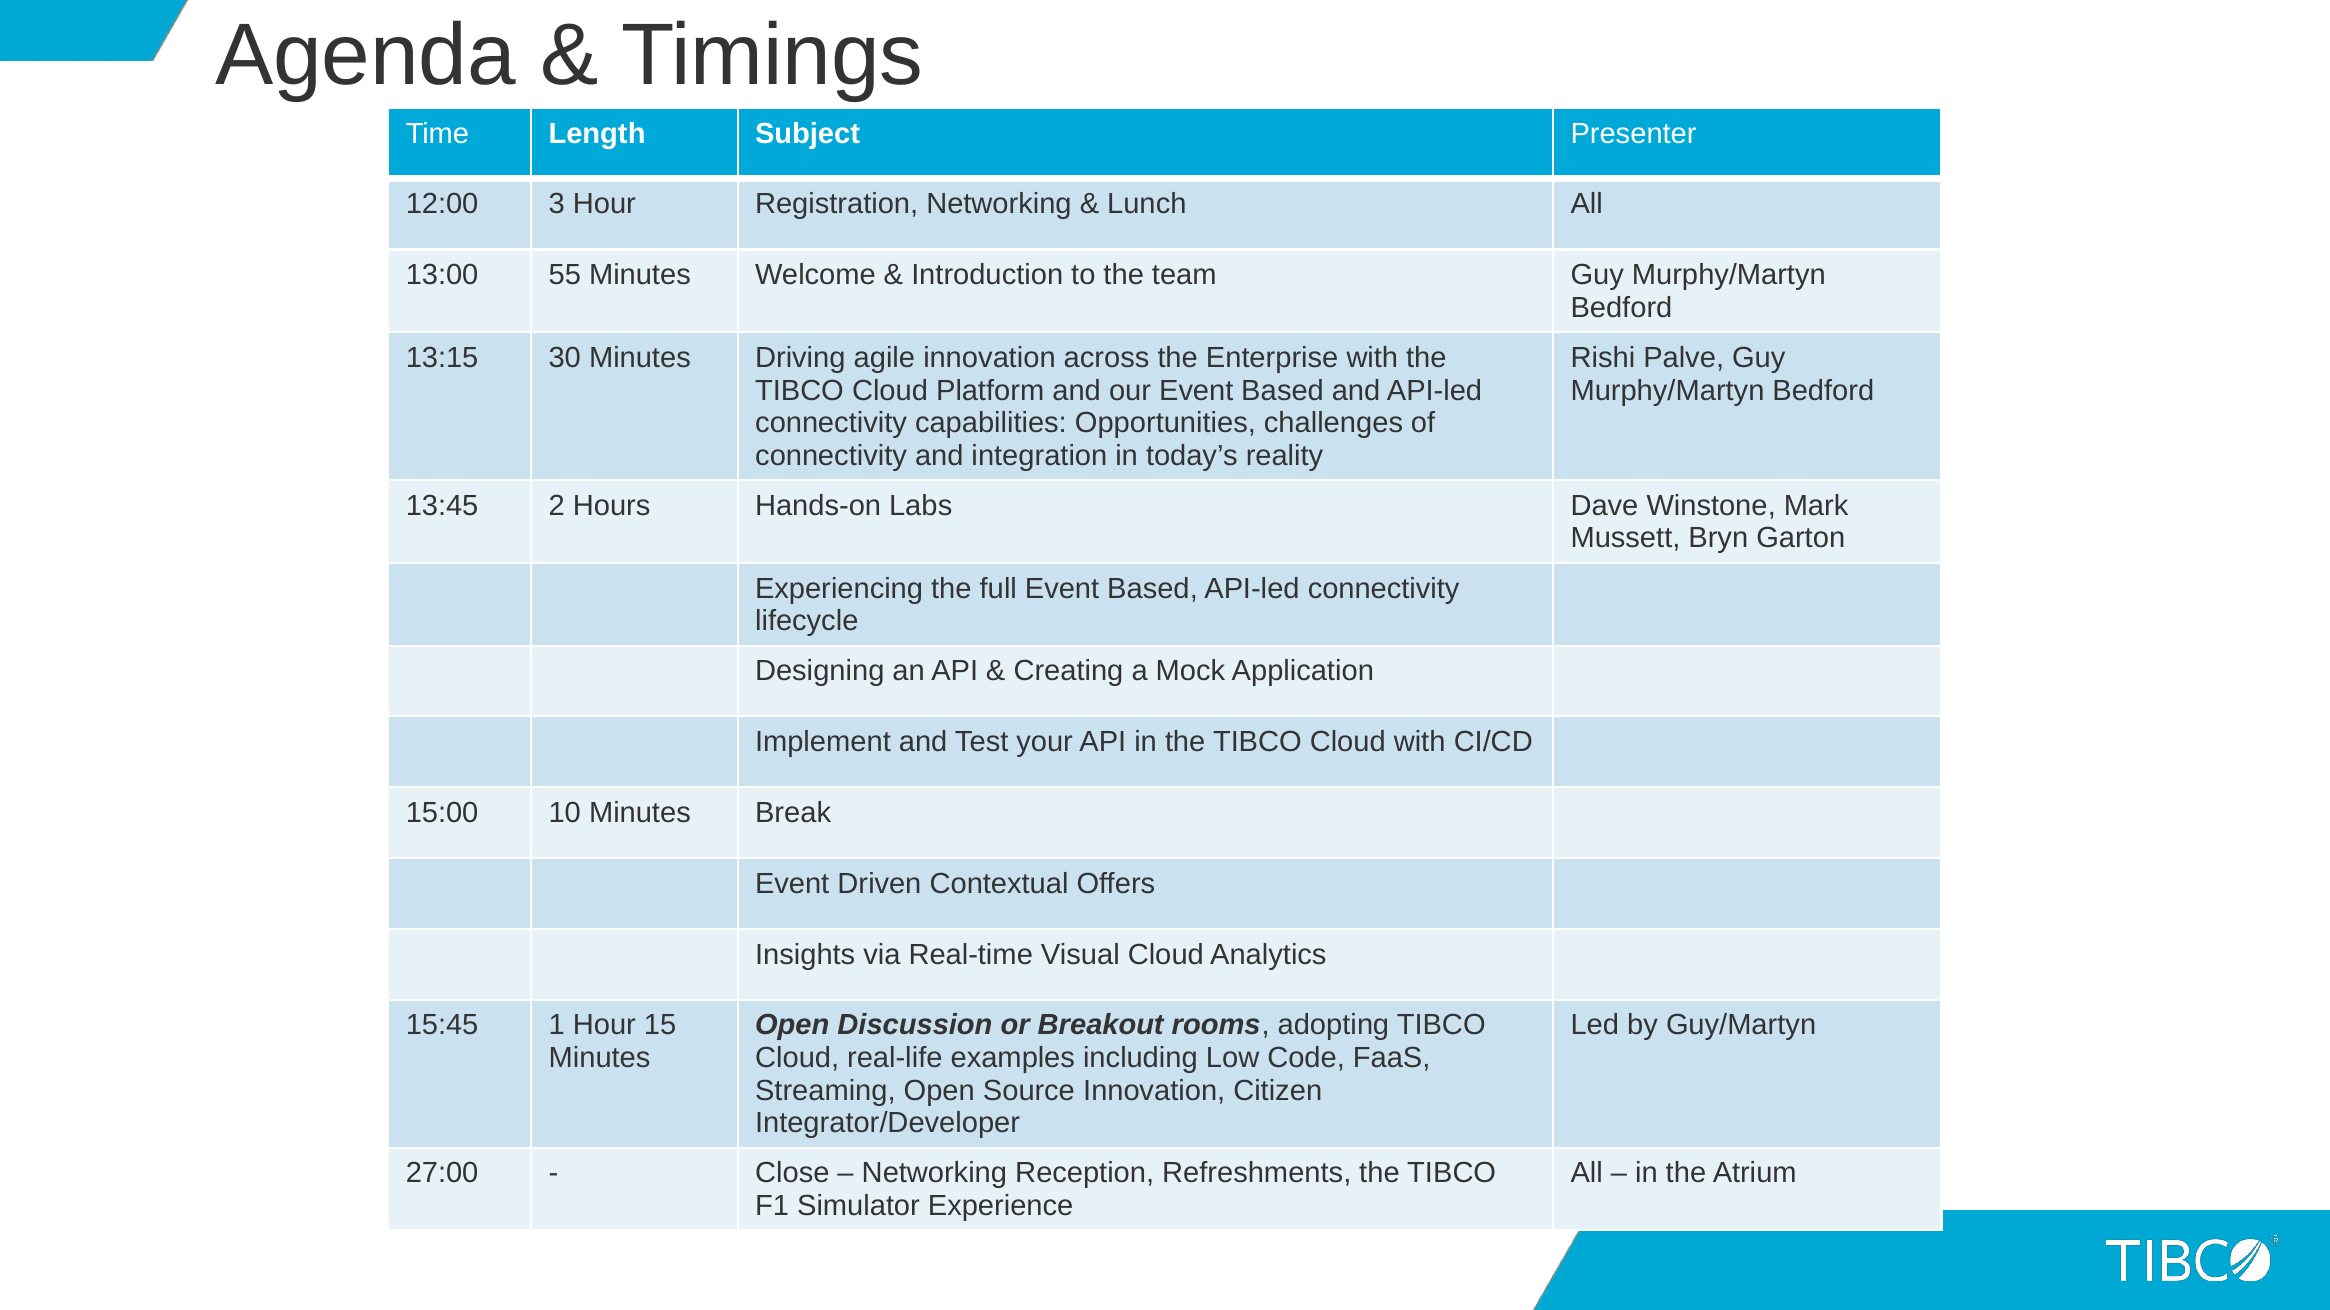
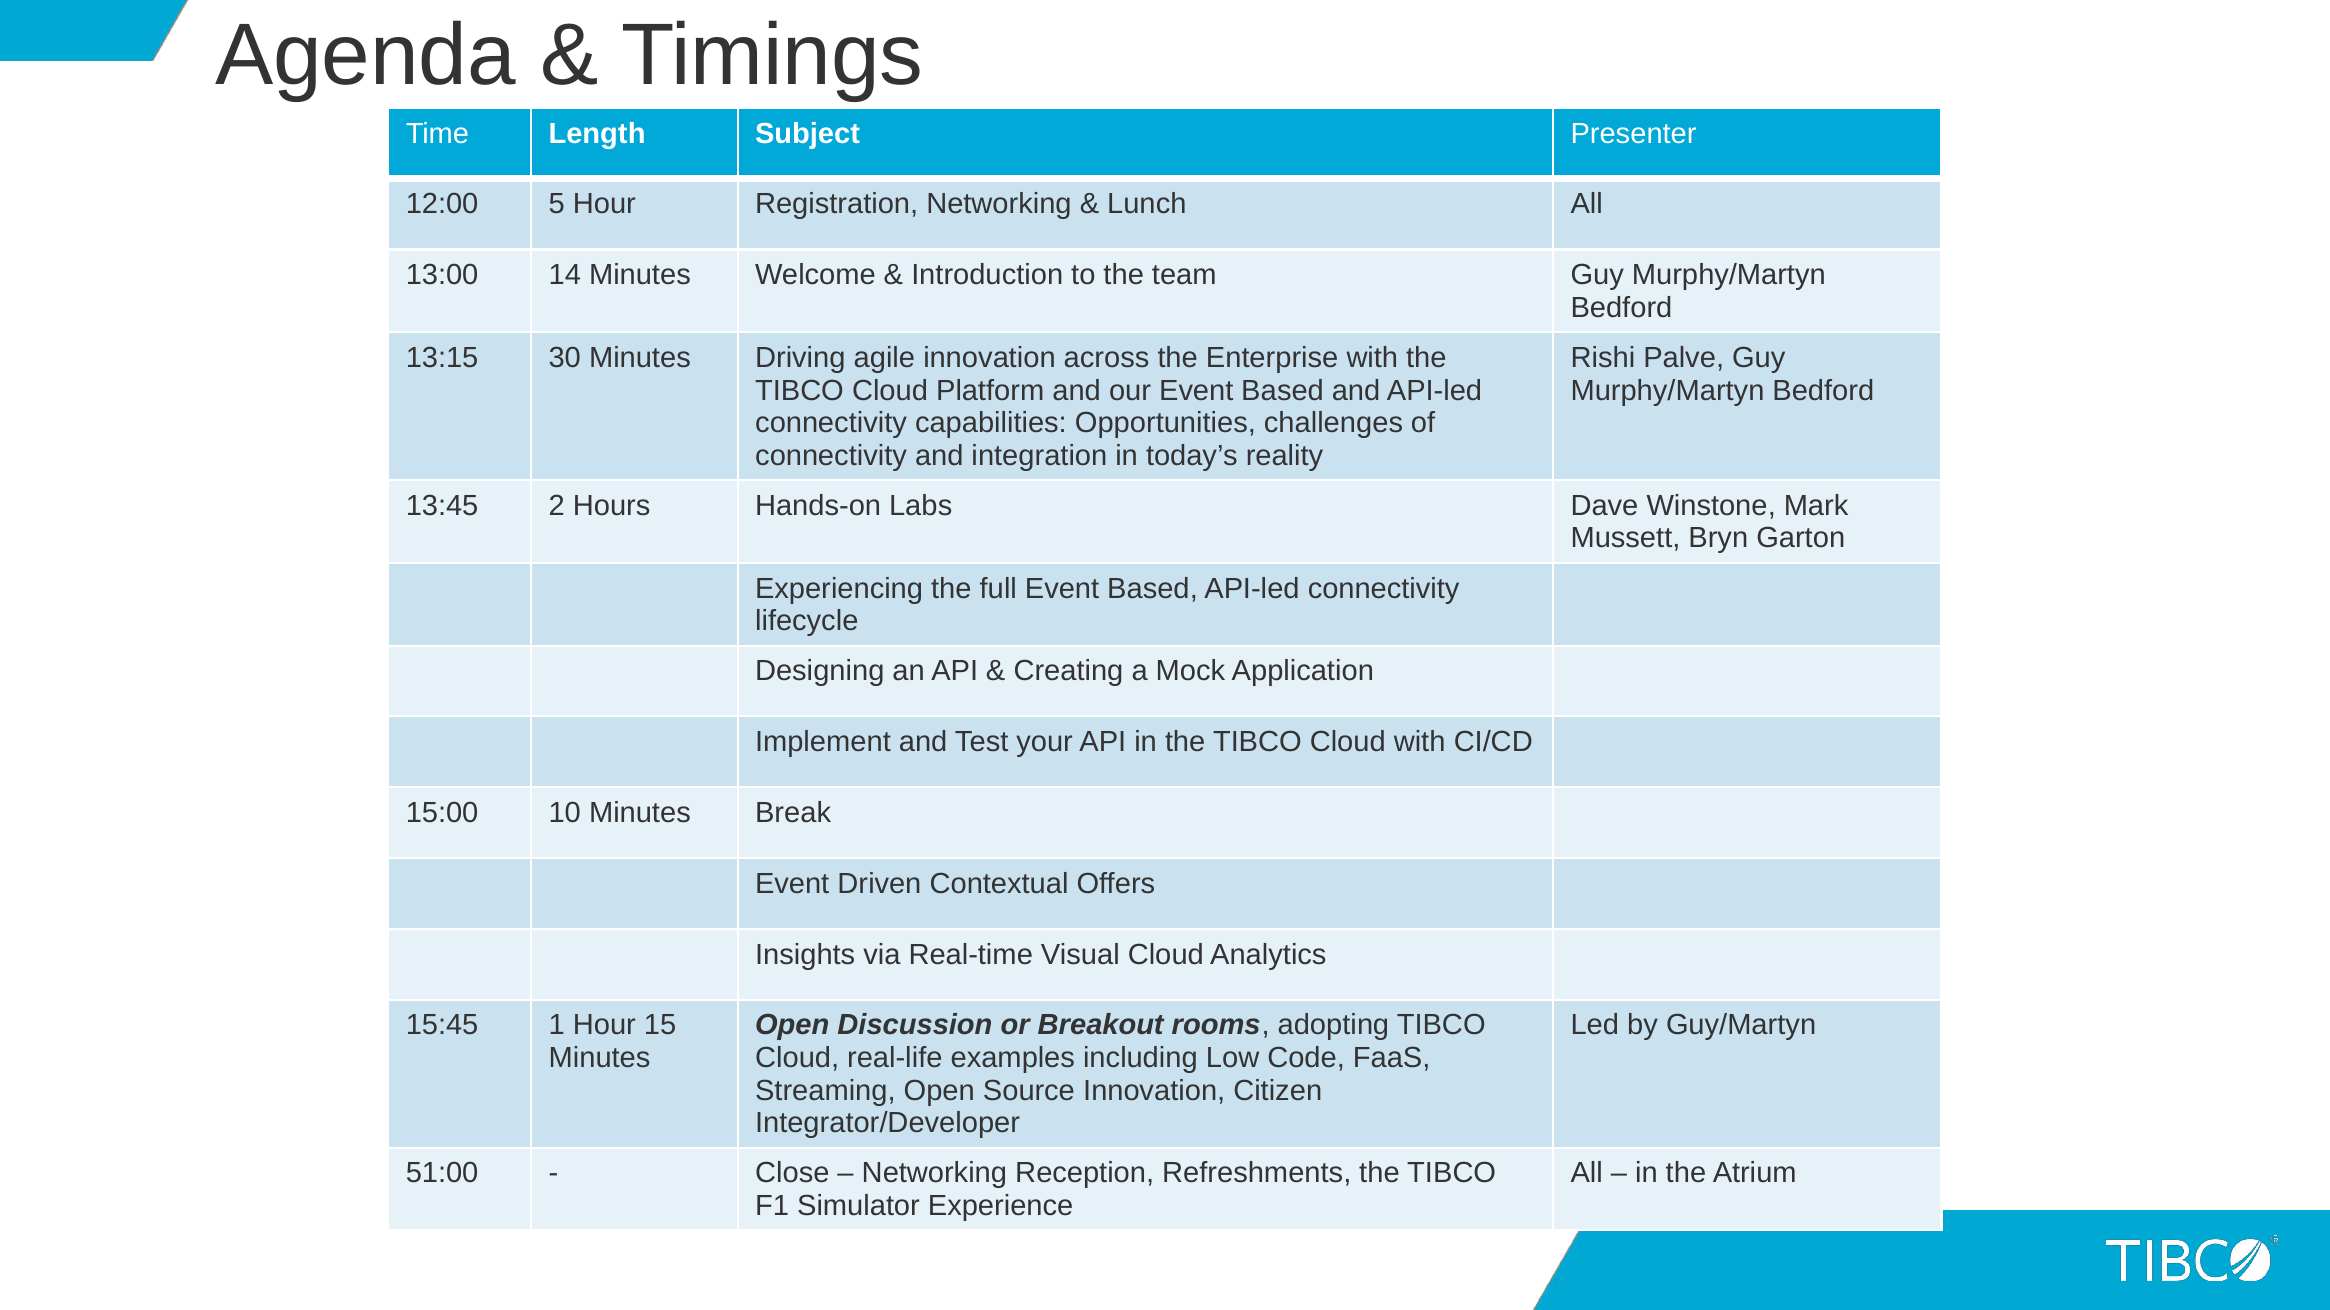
3: 3 -> 5 (557, 204)
55: 55 -> 14 (565, 275)
27:00: 27:00 -> 51:00 (442, 1174)
